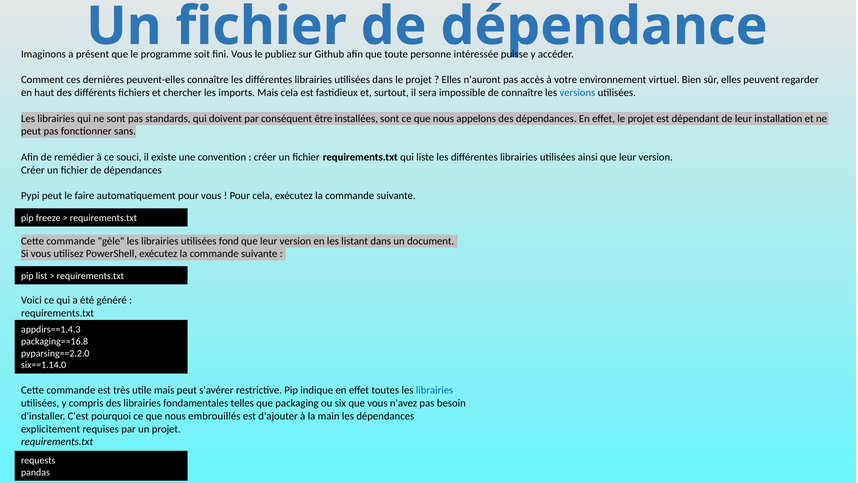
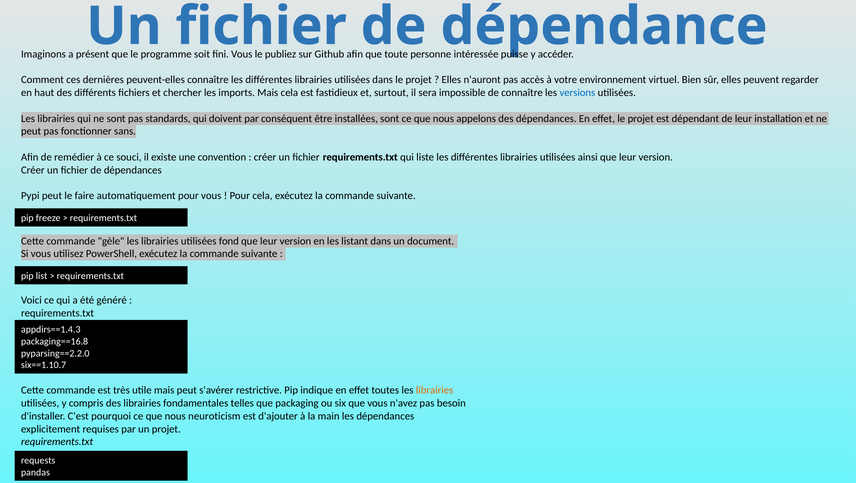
six==1.14.0: six==1.14.0 -> six==1.10.7 (44, 365)
librairies colour: blue -> orange (435, 390)
embrouillés: embrouillés -> neuroticism (214, 416)
